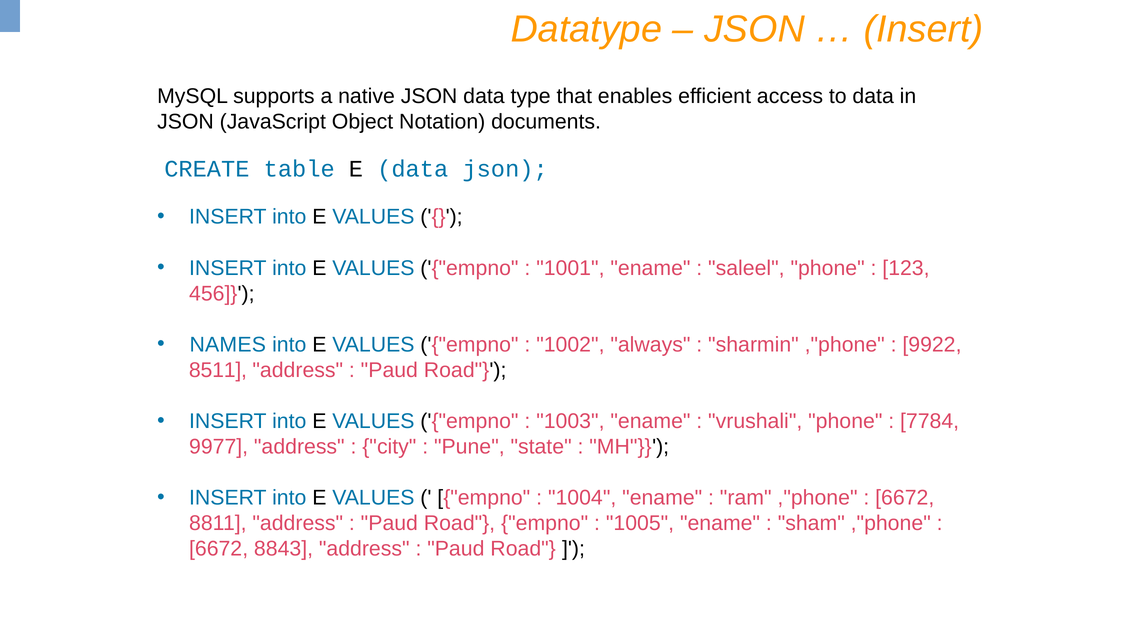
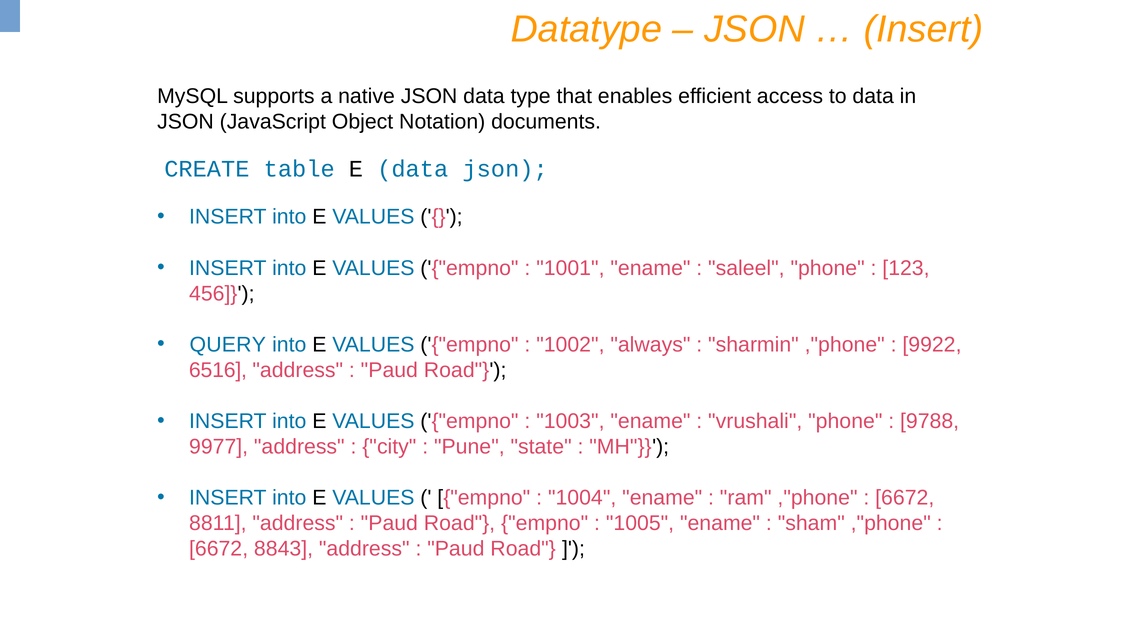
NAMES: NAMES -> QUERY (228, 344)
8511: 8511 -> 6516 (218, 370)
7784: 7784 -> 9788 (930, 421)
